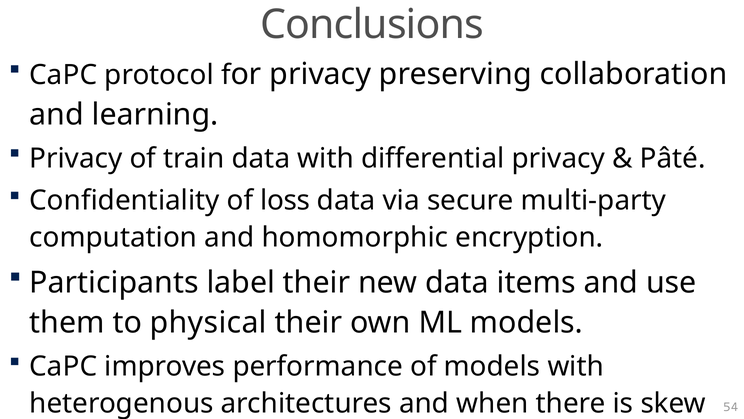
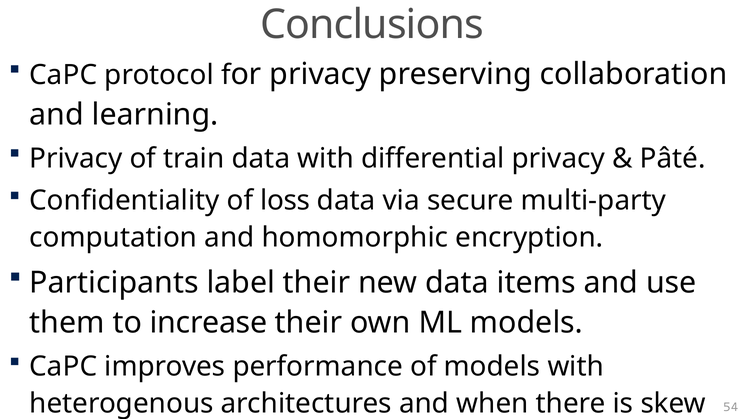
physical: physical -> increase (209, 322)
